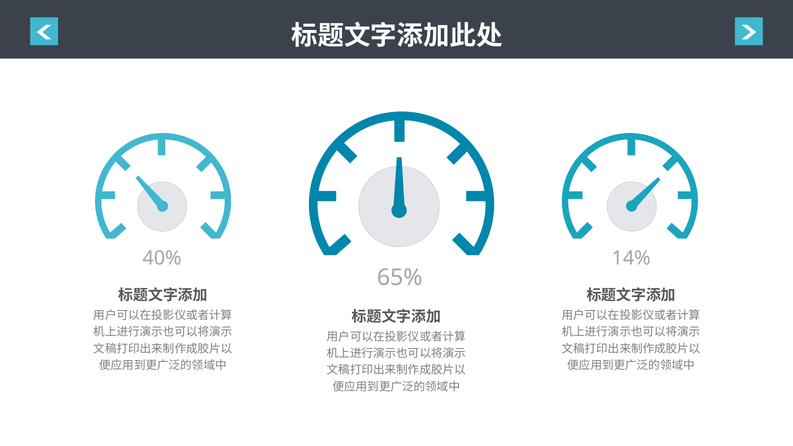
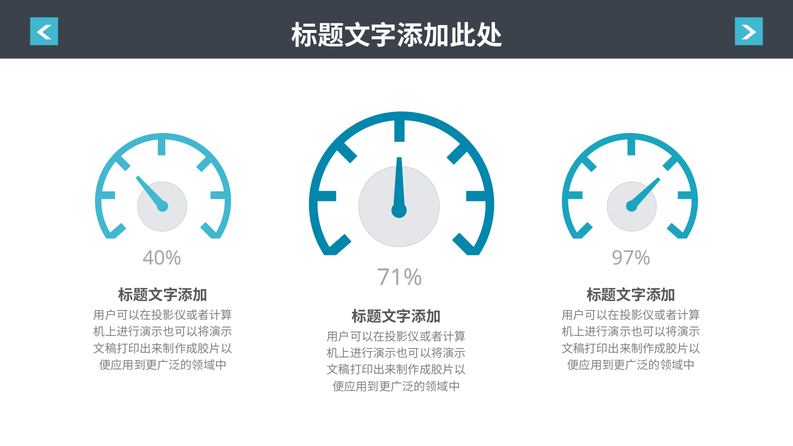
14%: 14% -> 97% (631, 258)
65%: 65% -> 71% (400, 278)
